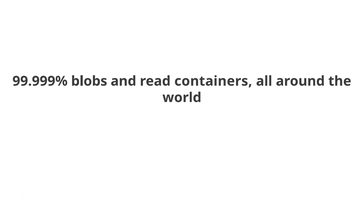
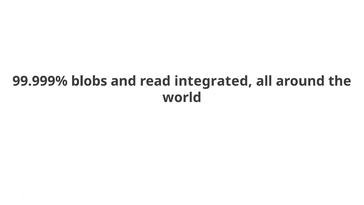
containers: containers -> integrated (213, 81)
